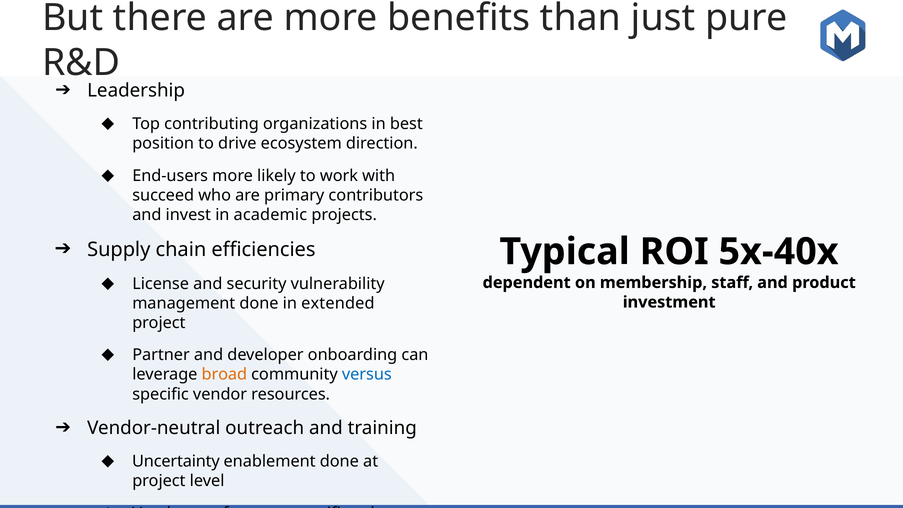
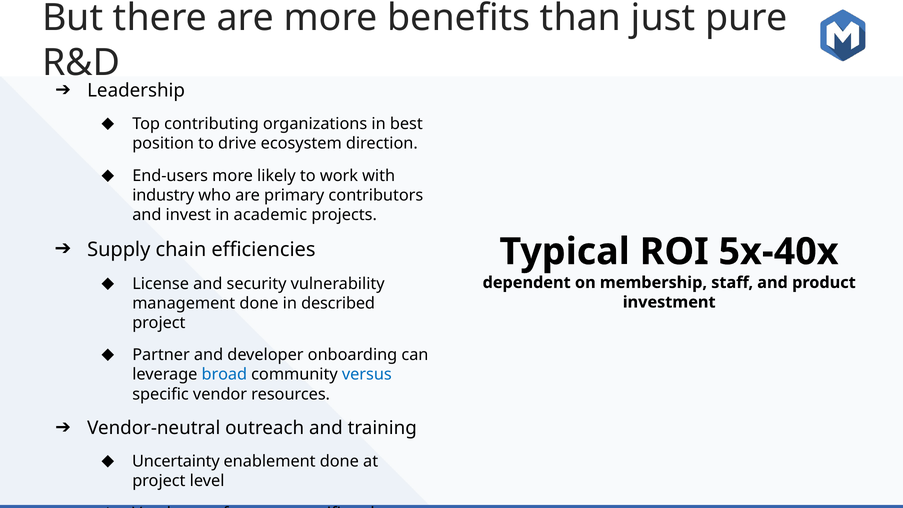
succeed: succeed -> industry (163, 195)
extended: extended -> described (338, 303)
broad colour: orange -> blue (224, 375)
